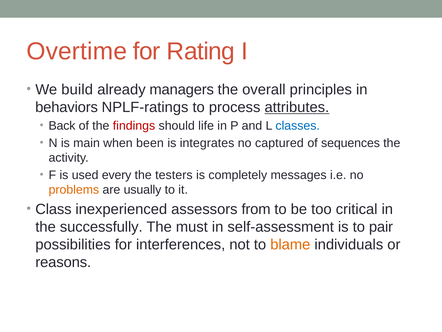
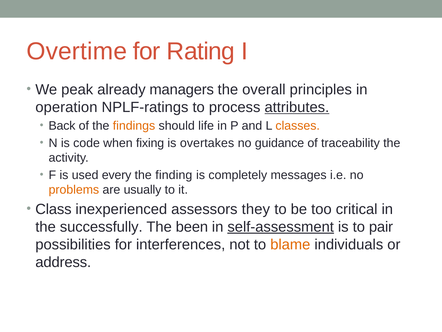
build: build -> peak (77, 89)
behaviors: behaviors -> operation (66, 107)
findings colour: red -> orange (134, 126)
classes colour: blue -> orange (298, 126)
main: main -> code (87, 143)
been: been -> fixing (150, 143)
integrates: integrates -> overtakes (207, 143)
captured: captured -> guidance (280, 143)
sequences: sequences -> traceability (350, 143)
testers: testers -> finding (174, 175)
from: from -> they (256, 209)
must: must -> been (192, 227)
self-assessment underline: none -> present (281, 227)
reasons: reasons -> address (63, 262)
